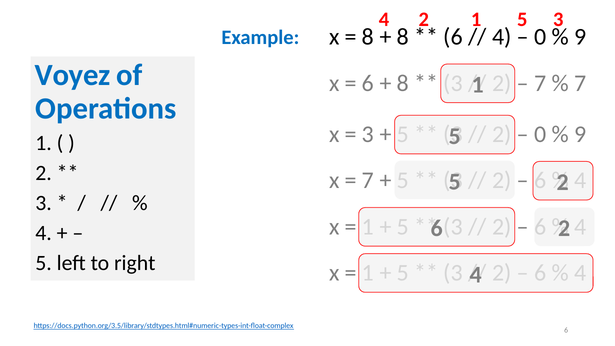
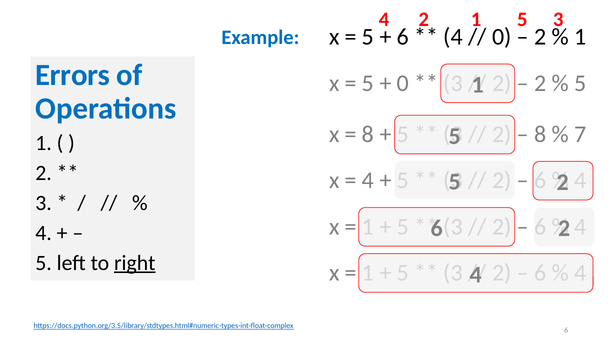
8: 8 -> 5 (368, 37)
8: 8 -> 6 (403, 37)
6: 6 -> 4 (453, 37)
4: 4 -> 0 (502, 37)
0: 0 -> 2 (540, 37)
9: 9 -> 1 (580, 37)
Voyez: Voyez -> Errors (73, 75)
6: 6 -> 5 (368, 83)
8: 8 -> 0 (403, 83)
7: 7 -> 2 (540, 83)
7: 7 -> 5 (580, 83)
3: 3 -> 8 (368, 134)
0: 0 -> 8 (540, 134)
9: 9 -> 7 (580, 134)
7: 7 -> 4 (368, 180)
right underline: none -> present (135, 263)
